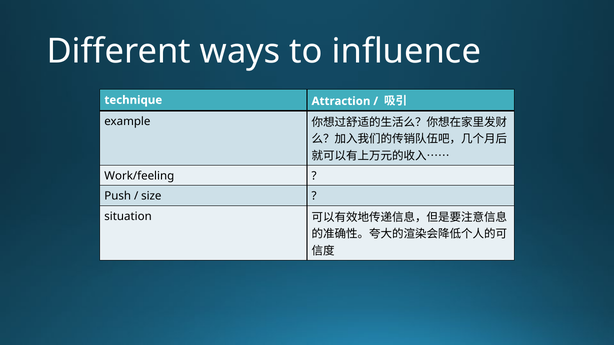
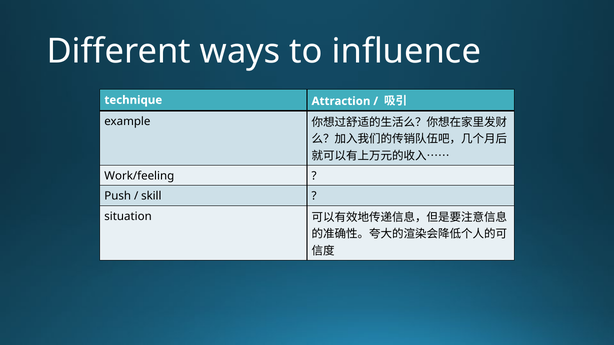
size: size -> skill (151, 196)
